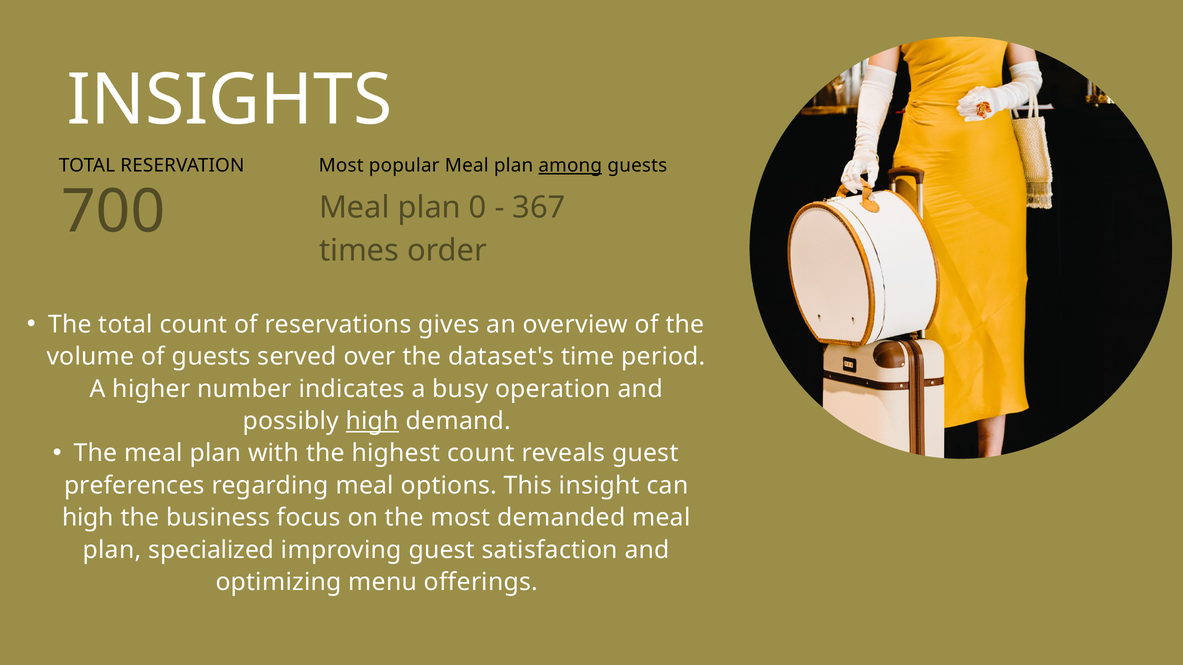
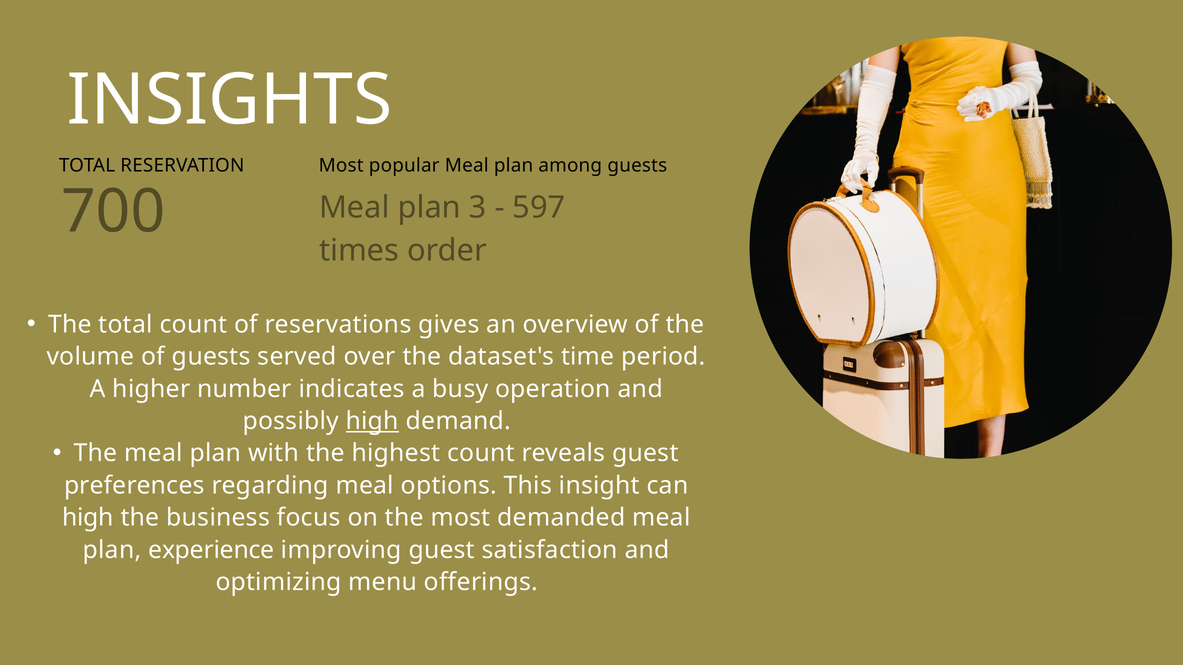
among underline: present -> none (570, 166)
0: 0 -> 3 (478, 208)
367: 367 -> 597 (539, 208)
specialized: specialized -> experience (211, 550)
